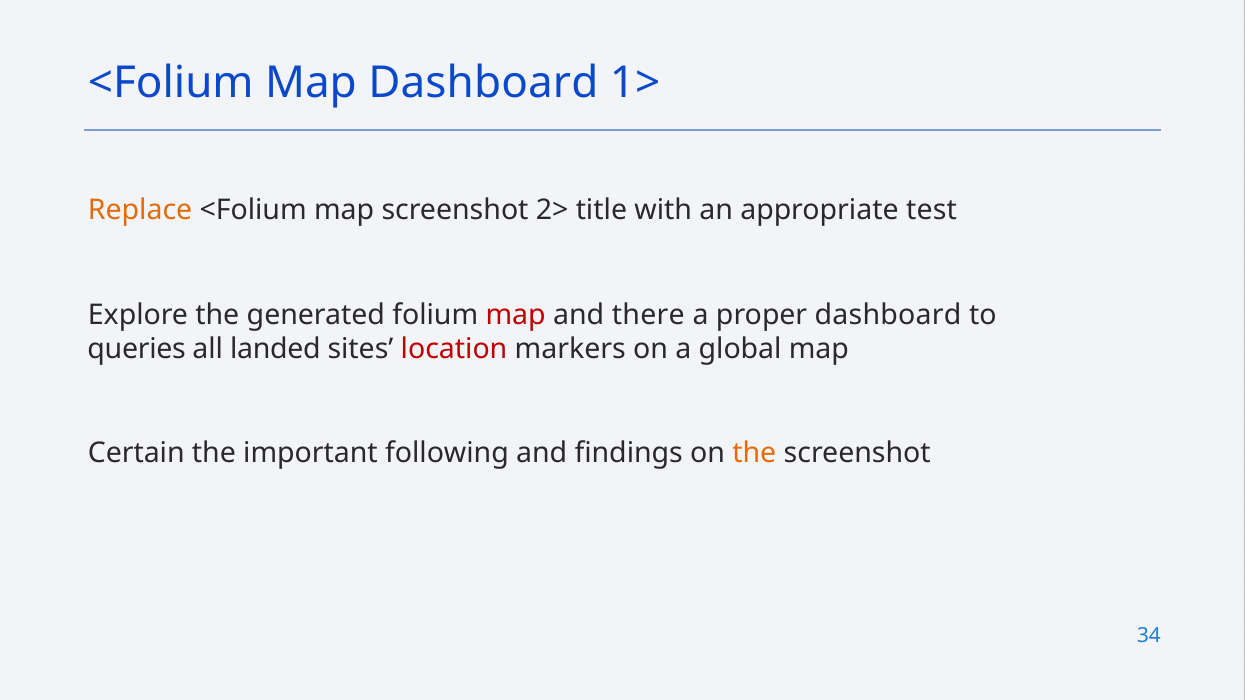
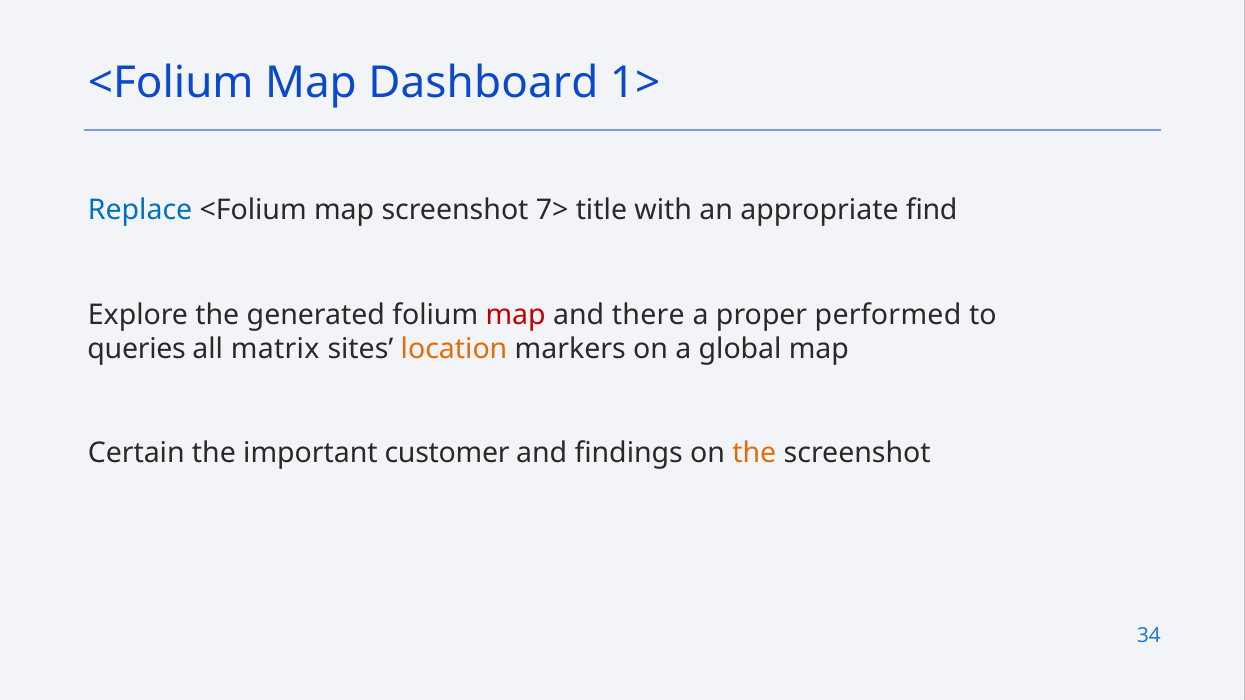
Replace colour: orange -> blue (140, 210)
2>: 2> -> 7> (552, 210)
test: test -> find (932, 210)
proper dashboard: dashboard -> performed (888, 315)
landed: landed -> matrix (275, 349)
location colour: red -> orange (454, 349)
following: following -> customer (447, 454)
